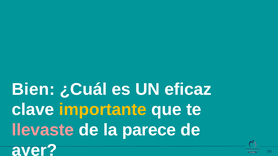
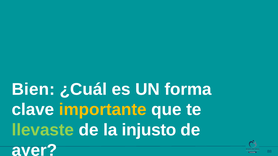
eficaz: eficaz -> forma (188, 89)
llevaste colour: pink -> light green (43, 130)
parece: parece -> injusto (149, 130)
